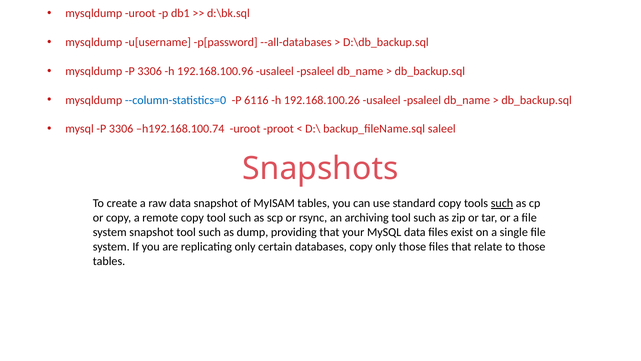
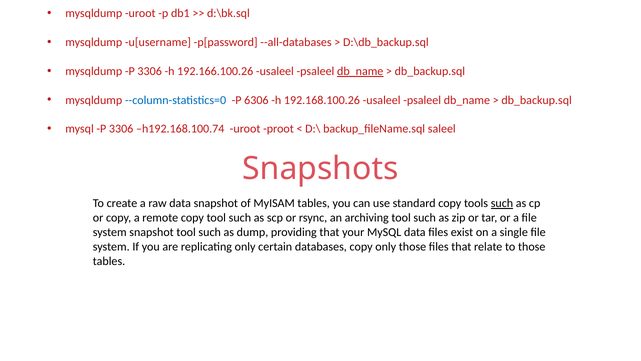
192.168.100.96: 192.168.100.96 -> 192.166.100.26 (215, 71)
db_name underline: none -> present (360, 71)
6116: 6116 -> 6306 (256, 100)
